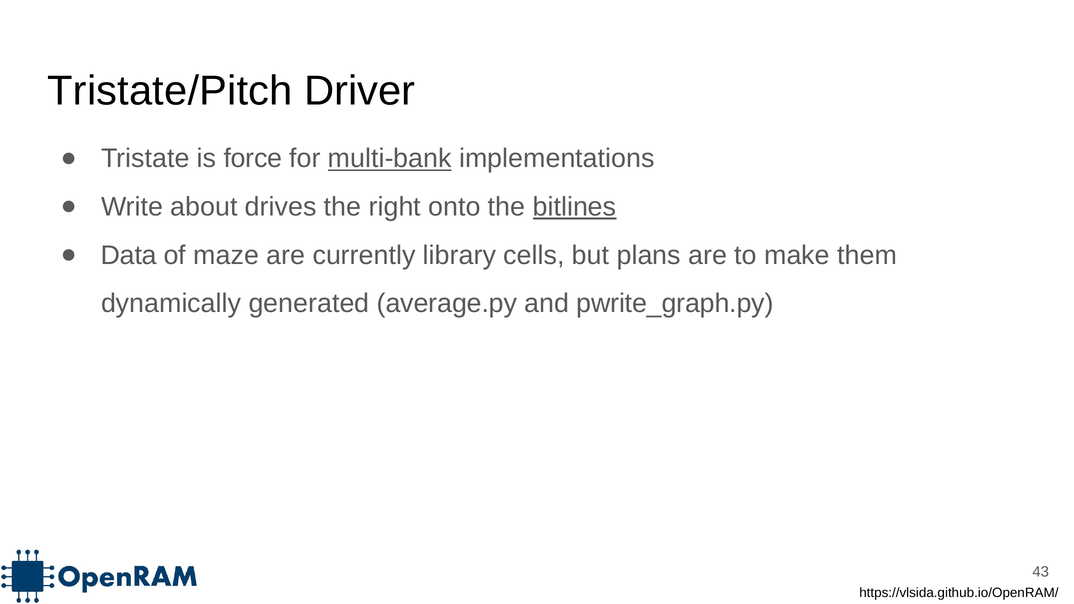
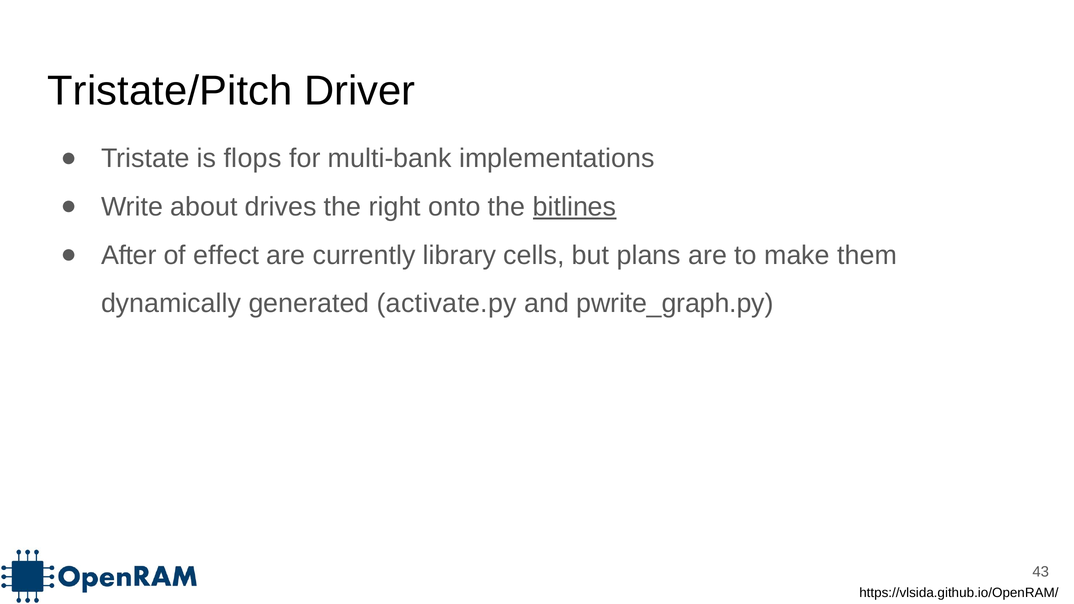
force: force -> flops (253, 159)
multi-bank underline: present -> none (390, 159)
Data: Data -> After (129, 255)
maze: maze -> effect (226, 255)
average.py: average.py -> activate.py (447, 304)
